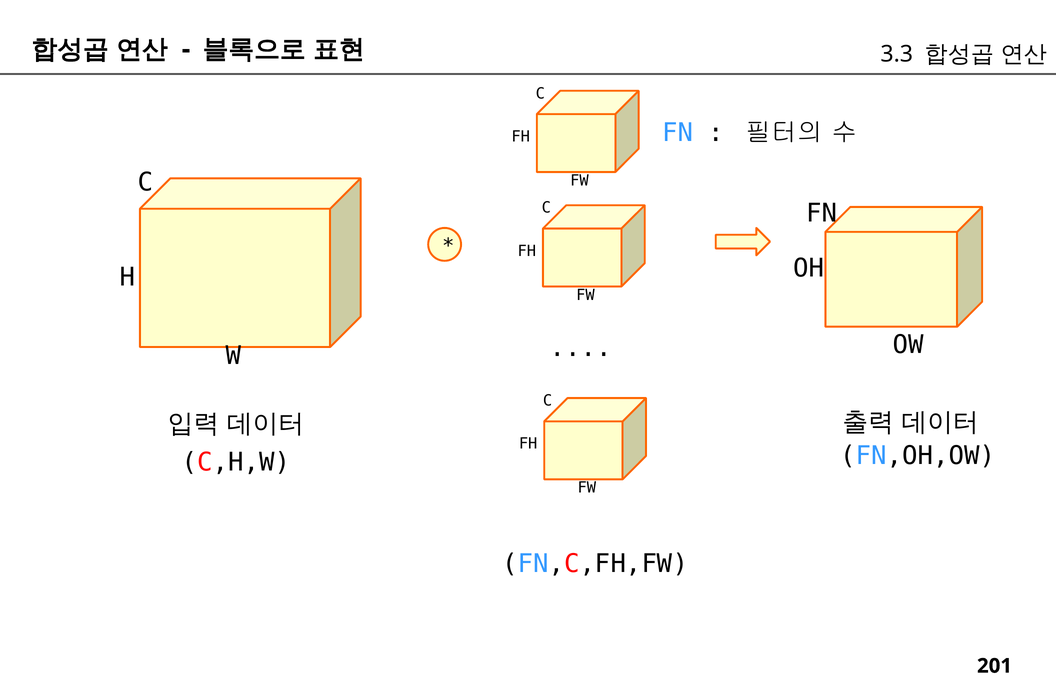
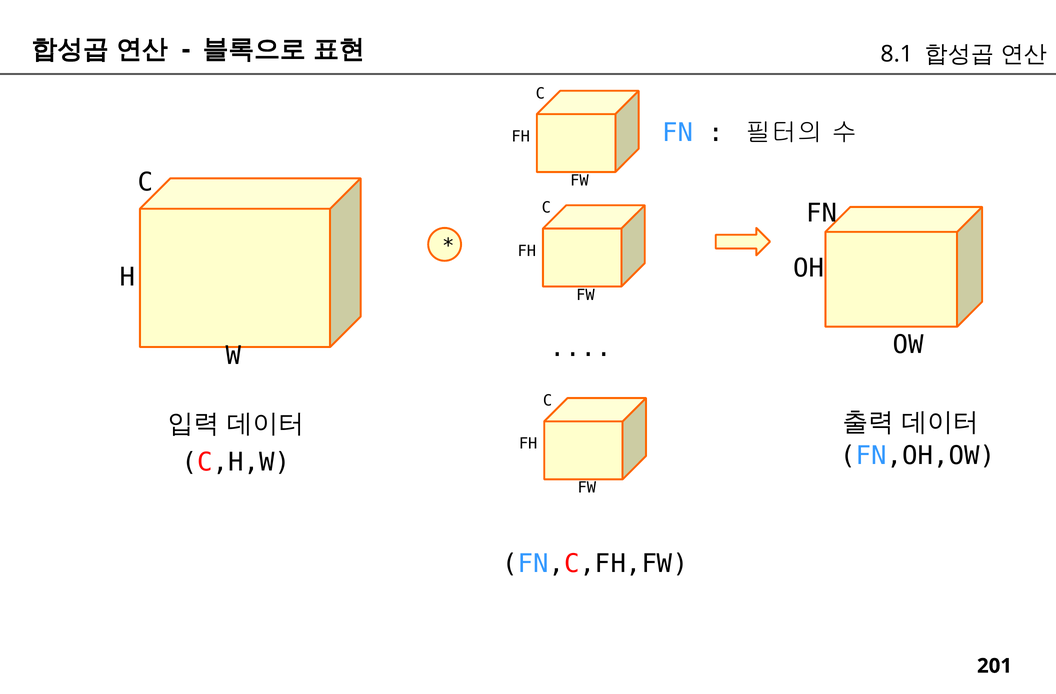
3.3: 3.3 -> 8.1 (897, 54)
